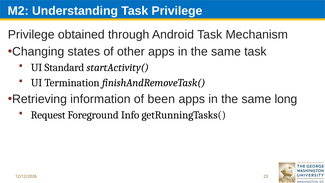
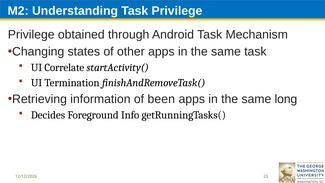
Standard: Standard -> Correlate (64, 68)
Request: Request -> Decides (48, 115)
